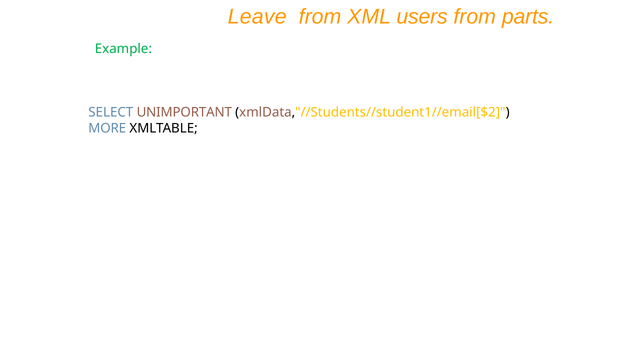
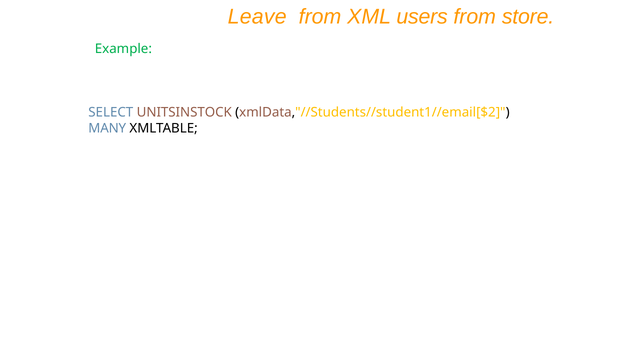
parts: parts -> store (528, 17)
UNIMPORTANT: UNIMPORTANT -> UNITSINSTOCK (184, 113)
MORE: MORE -> MANY (107, 129)
